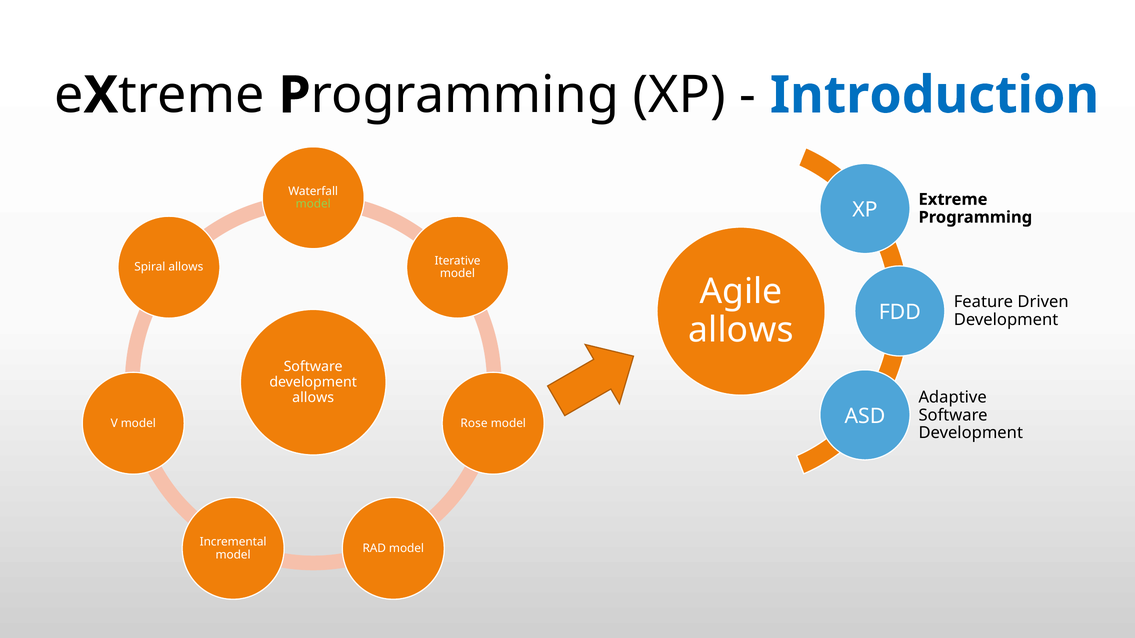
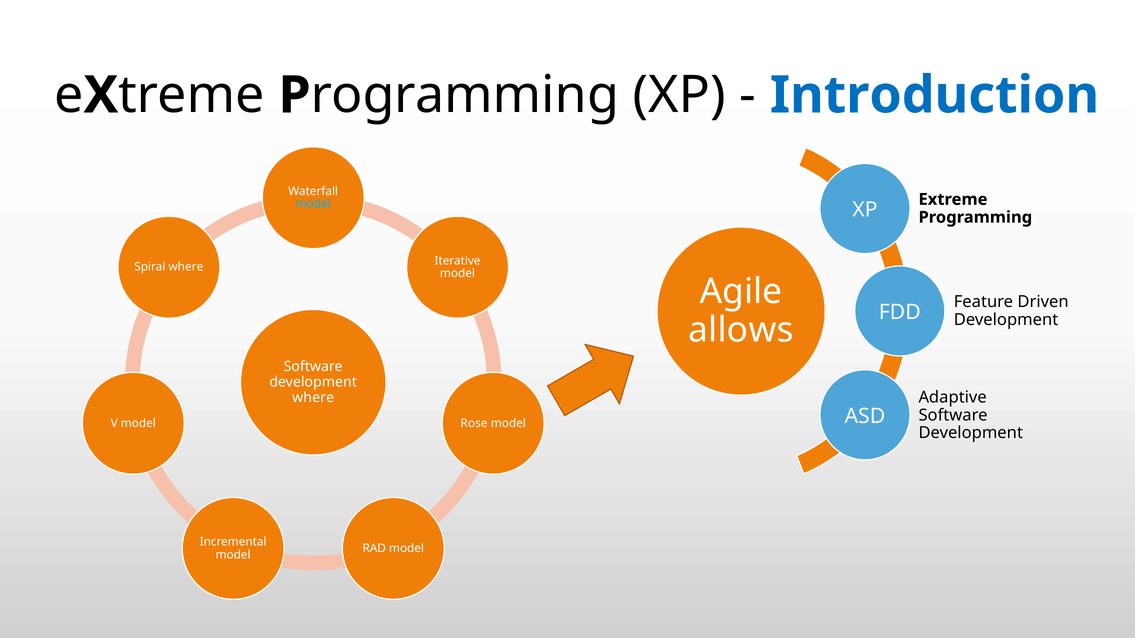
model colour: light green -> light blue (313, 204)
allows: allows -> where (186, 267)
allows: allows -> where (313, 398)
